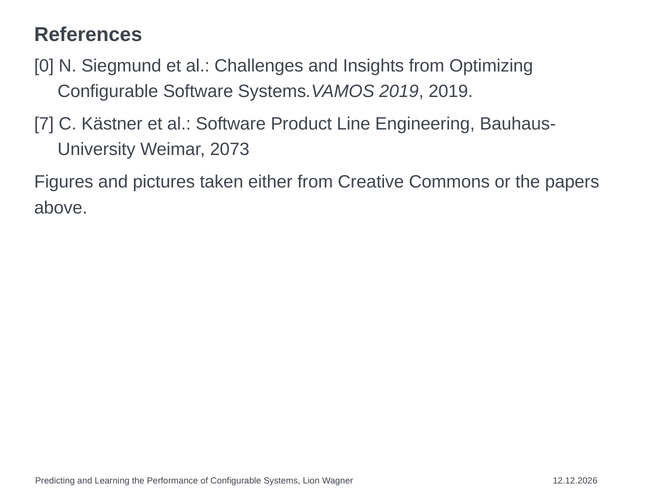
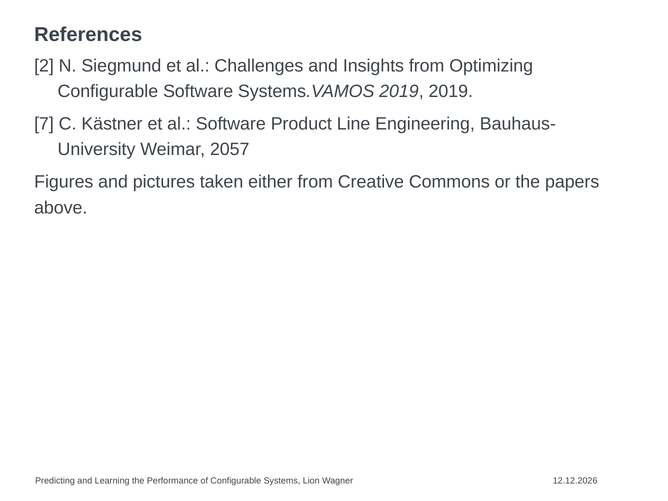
0: 0 -> 2 (44, 66)
2073: 2073 -> 2057 (230, 150)
